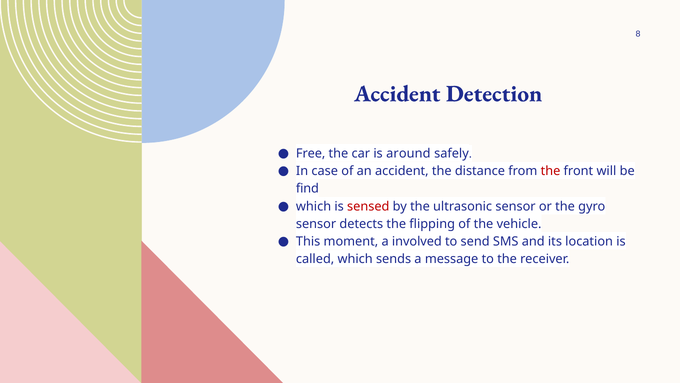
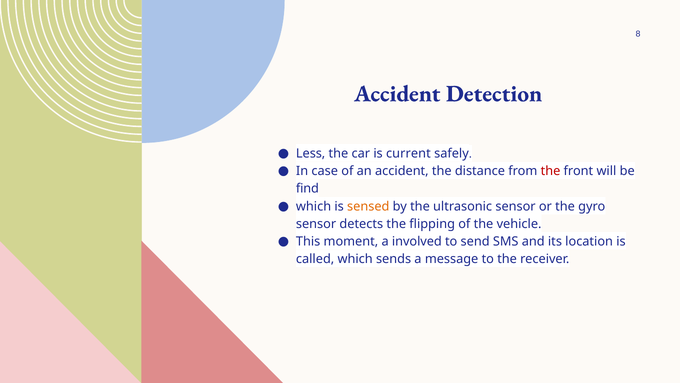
Free: Free -> Less (311, 153)
around: around -> current (408, 153)
sensed colour: red -> orange (368, 206)
